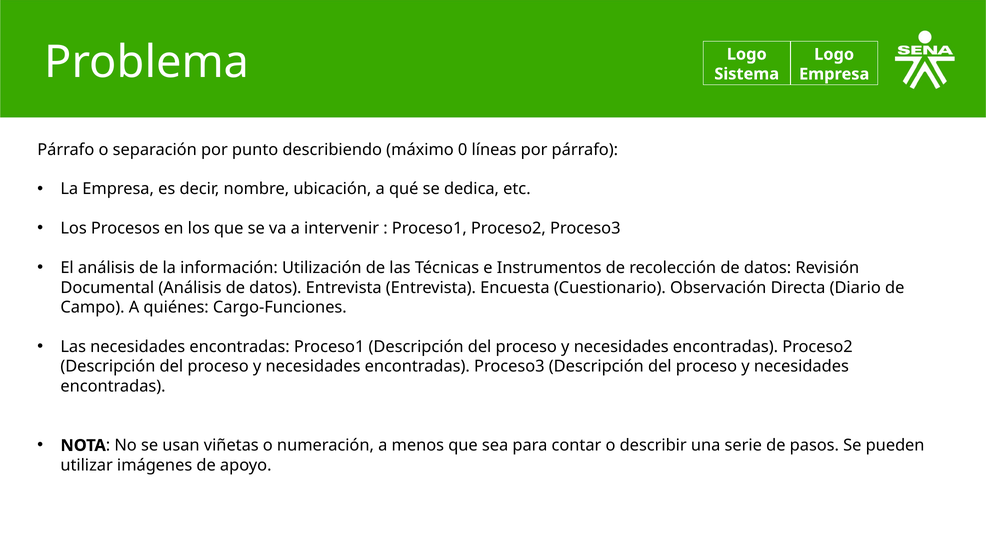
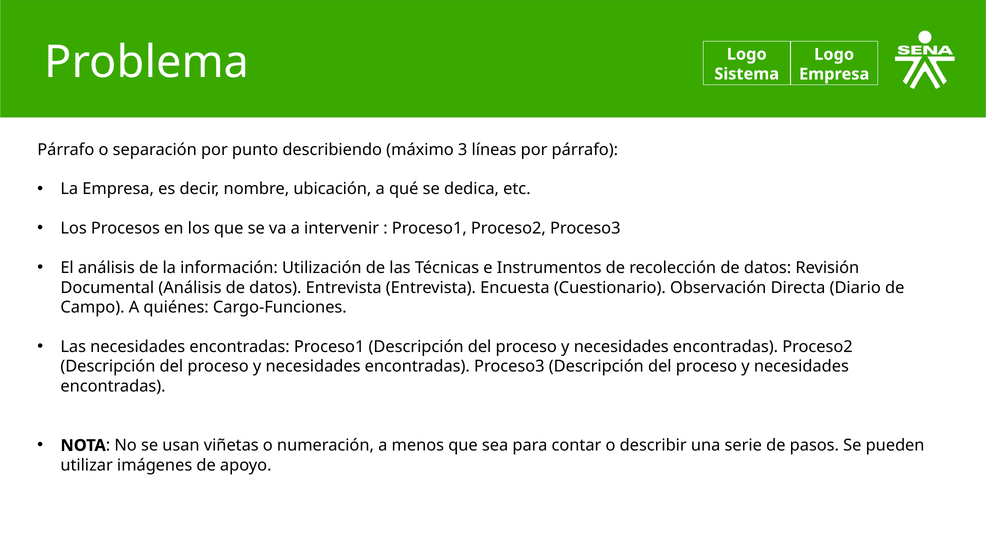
0: 0 -> 3 (463, 149)
